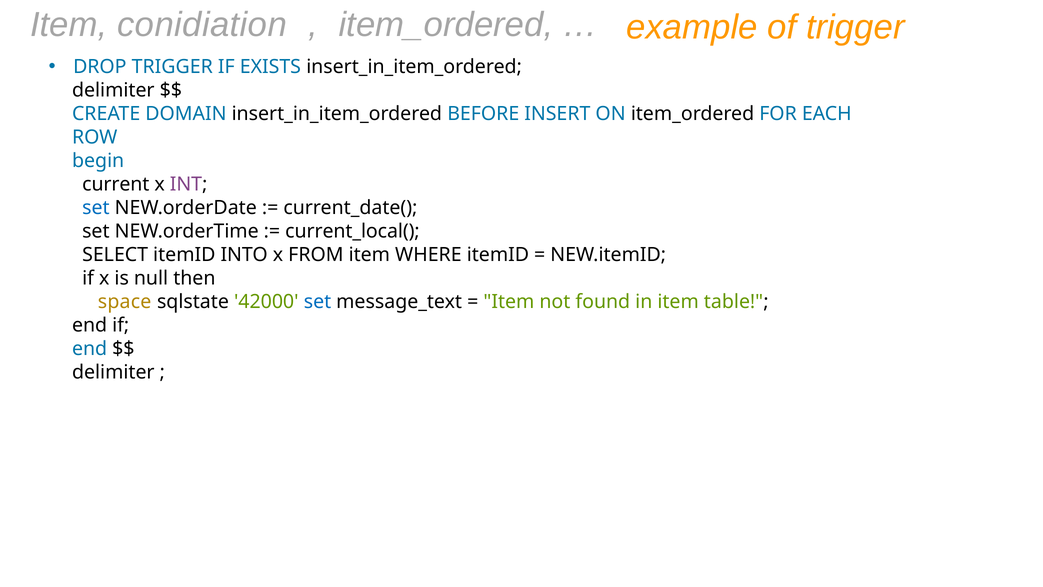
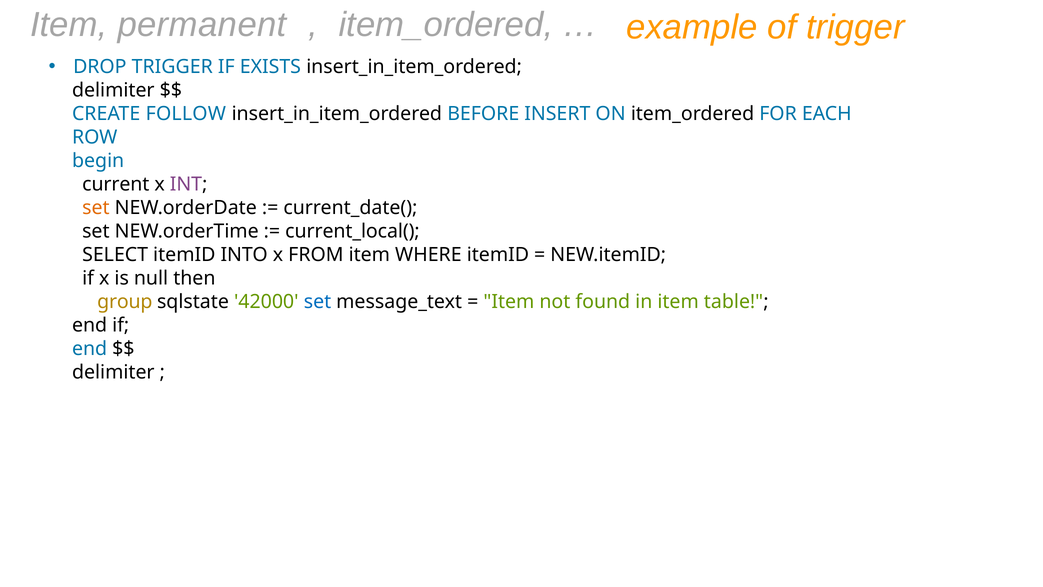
conidiation: conidiation -> permanent (202, 25)
DOMAIN: DOMAIN -> FOLLOW (186, 114)
set colour: blue -> orange (96, 208)
space: space -> group (125, 302)
